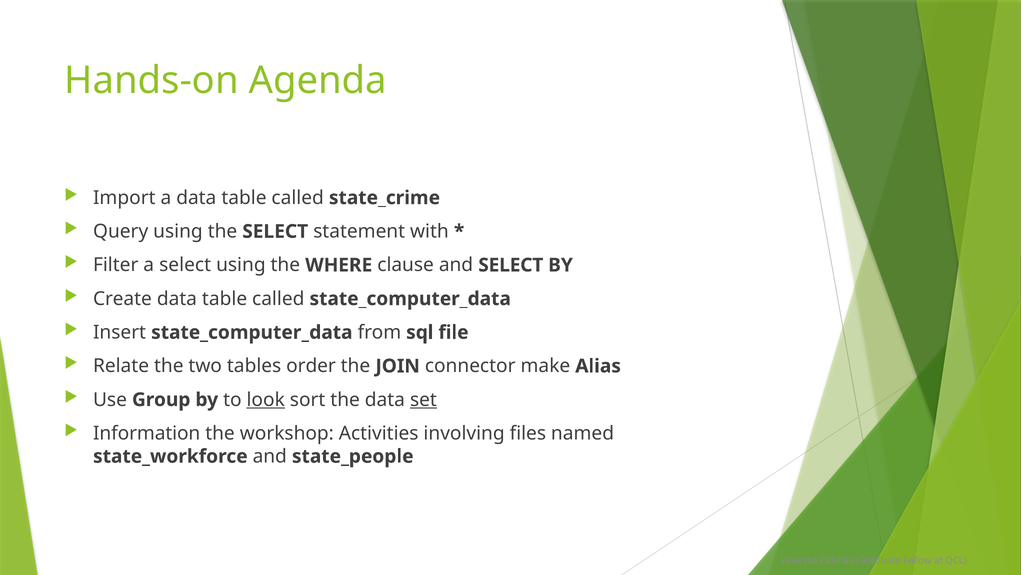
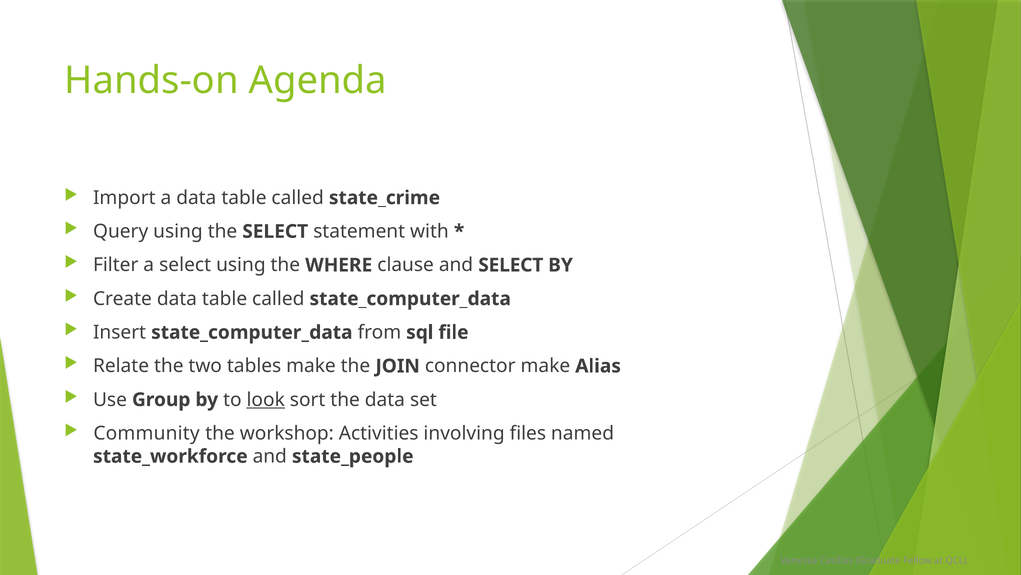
tables order: order -> make (311, 366)
set underline: present -> none (423, 399)
Information: Information -> Community (147, 433)
